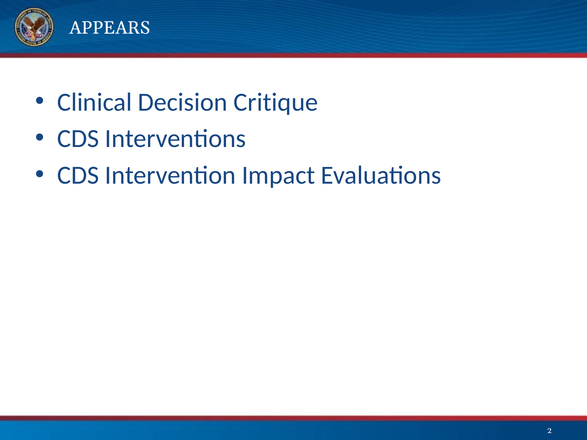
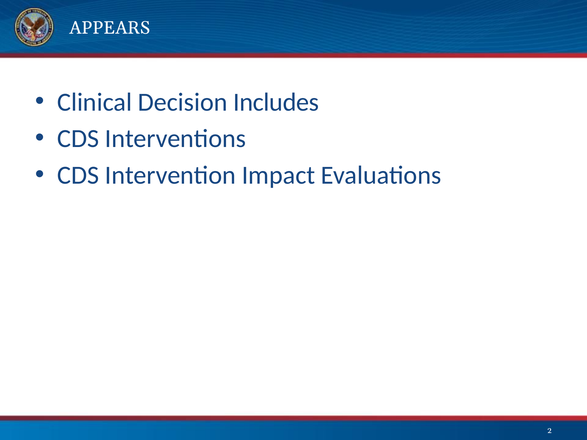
Critique: Critique -> Includes (276, 102)
